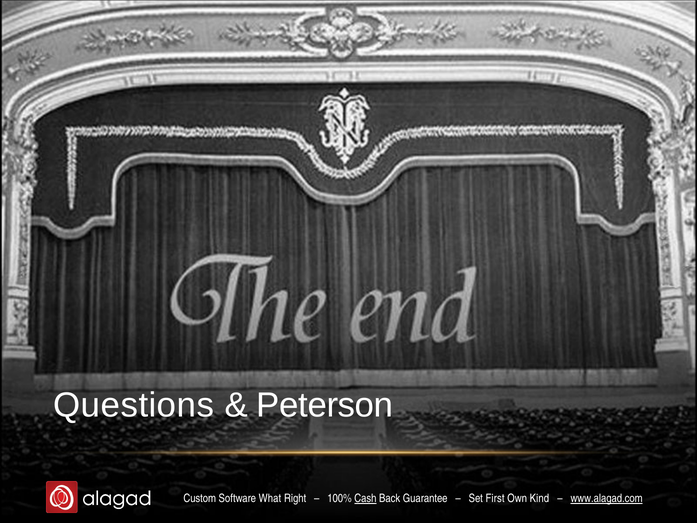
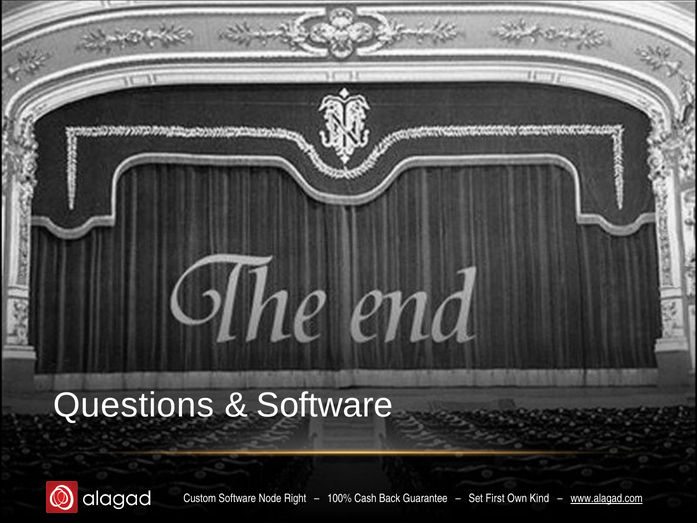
Peterson: Peterson -> Software (325, 405)
What: What -> Node (270, 498)
Cash underline: present -> none (365, 498)
